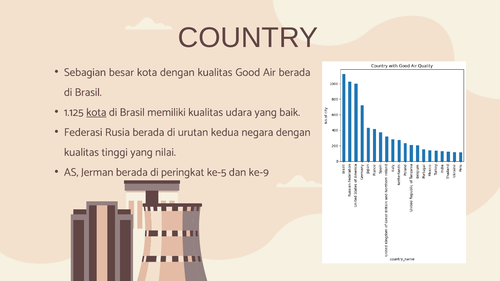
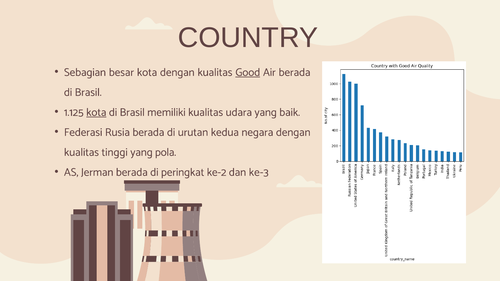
Good underline: none -> present (248, 72)
nilai: nilai -> pola (166, 152)
ke-5: ke-5 -> ke-2 (217, 172)
ke-9: ke-9 -> ke-3 (259, 172)
